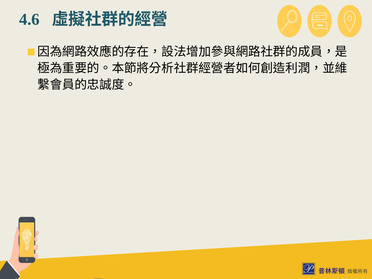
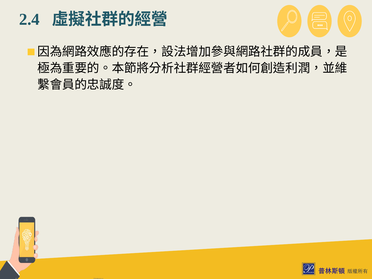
4.6: 4.6 -> 2.4 (29, 19)
